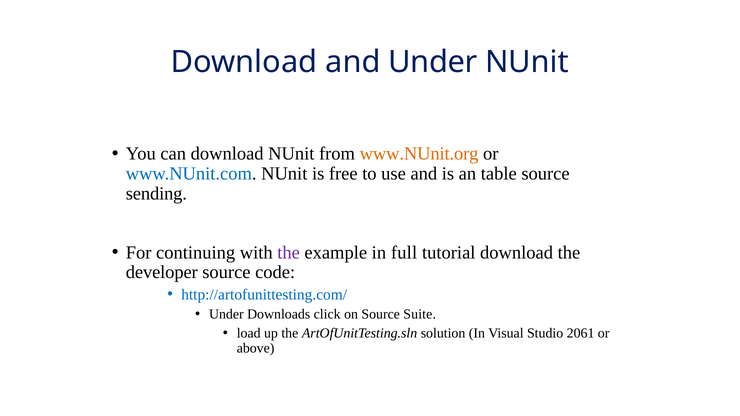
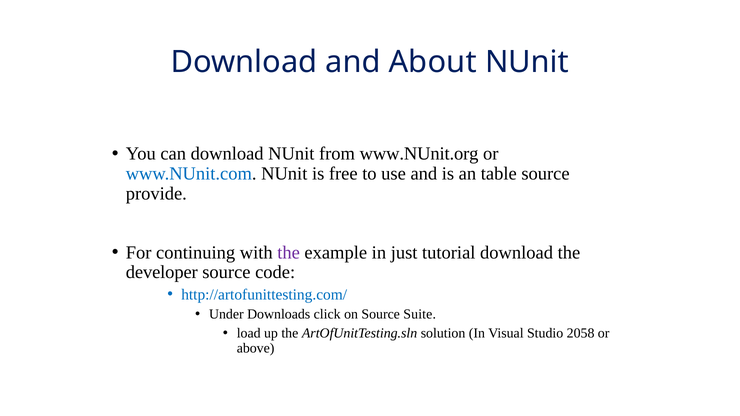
and Under: Under -> About (433, 62)
www.NUnit.org colour: orange -> black (419, 154)
sending: sending -> provide (156, 194)
full: full -> just (404, 253)
2061: 2061 -> 2058 (581, 333)
